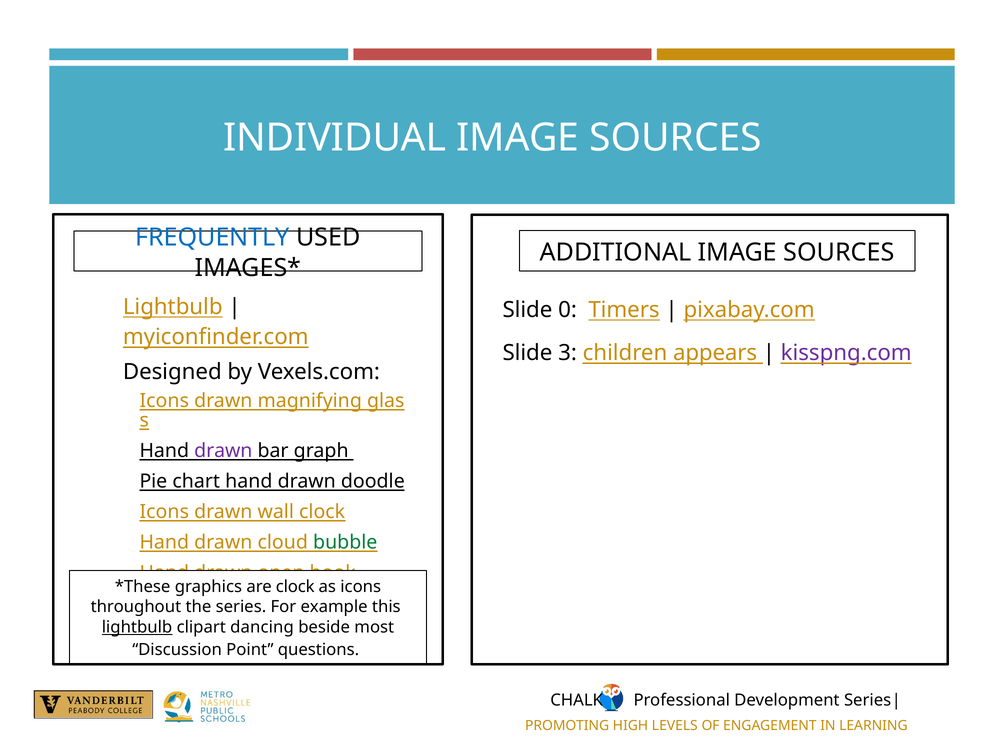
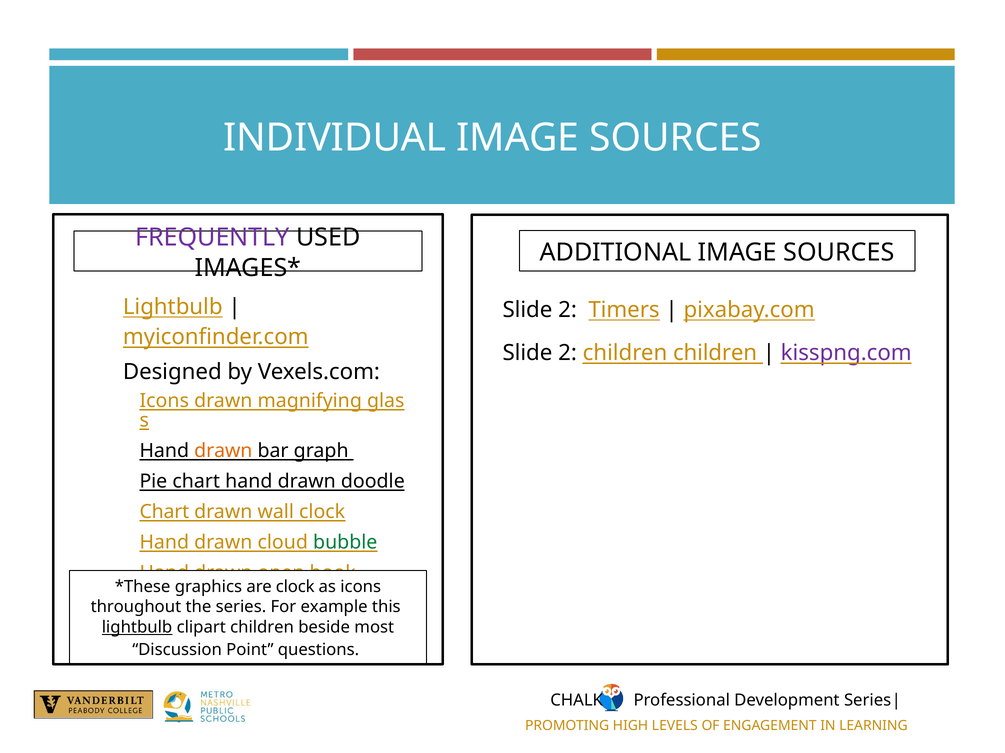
FREQUENTLY colour: blue -> purple (212, 238)
0: 0 -> 2 (568, 310)
3: 3 -> 2 (568, 353)
children appears: appears -> children (715, 353)
drawn colour: purple -> orange (223, 451)
Icons: Icons -> Chart (164, 512)
clipart dancing: dancing -> children (262, 628)
